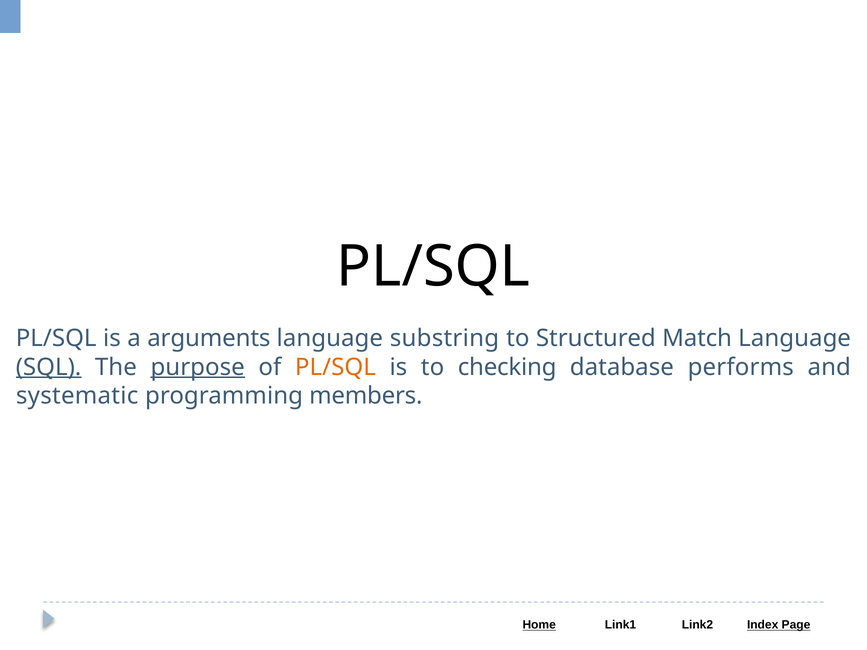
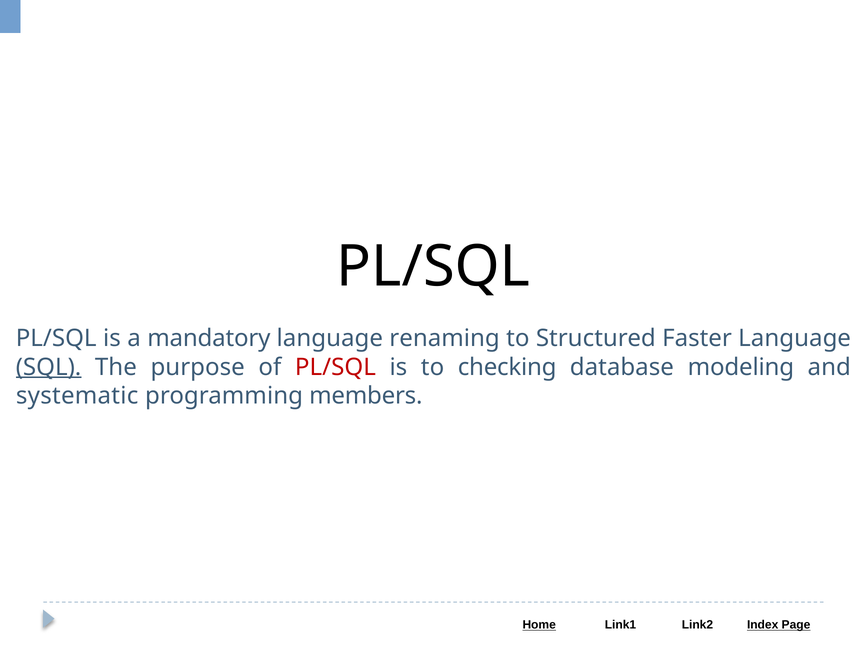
arguments: arguments -> mandatory (209, 338)
substring: substring -> renaming (445, 338)
Match: Match -> Faster (697, 338)
purpose underline: present -> none (198, 367)
PL/SQL colour: orange -> red (335, 367)
performs: performs -> modeling (741, 367)
